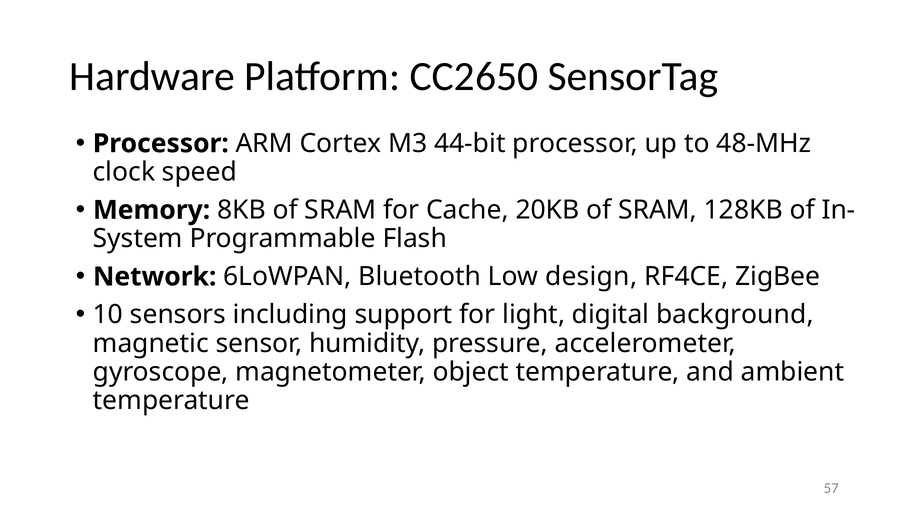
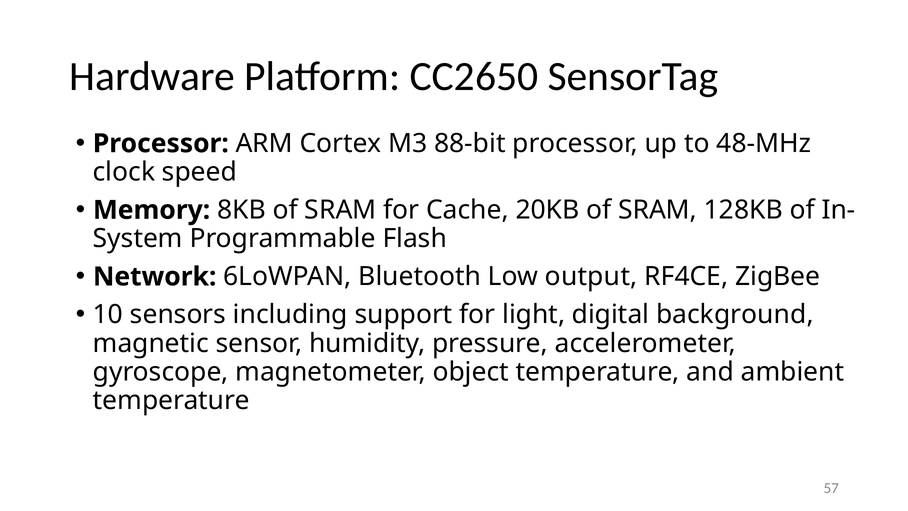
44-bit: 44-bit -> 88-bit (470, 143)
design: design -> output (591, 277)
